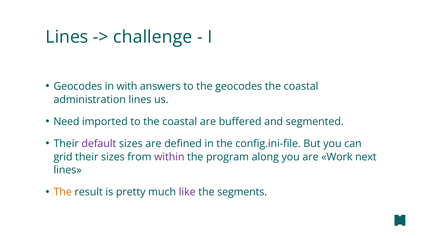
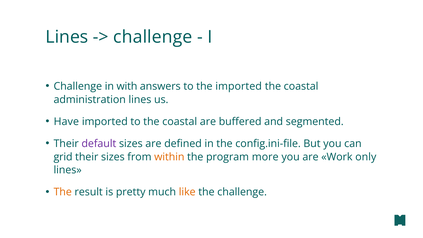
Geocodes: Geocodes -> Challenge (78, 86)
the geocodes: geocodes -> imported (239, 86)
Need: Need -> Have (66, 122)
within colour: purple -> orange (169, 157)
along: along -> more (265, 157)
next: next -> only (366, 157)
like colour: purple -> orange (187, 192)
the segments: segments -> challenge (242, 192)
